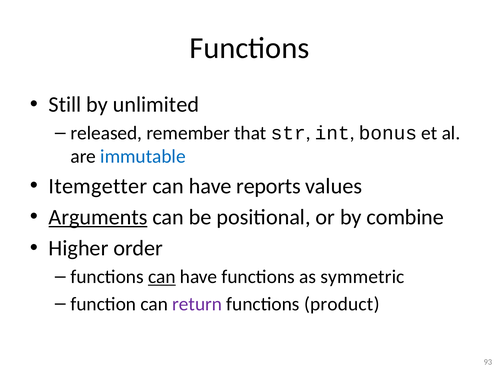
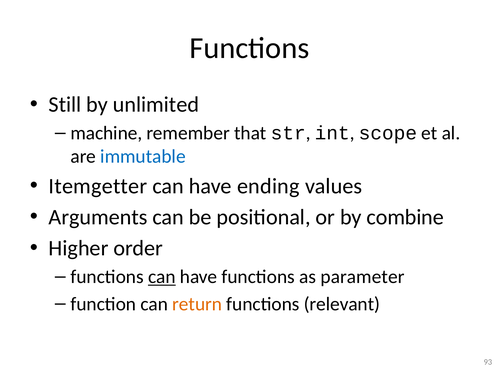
released: released -> machine (106, 133)
bonus: bonus -> scope (388, 133)
reports: reports -> ending (268, 186)
Arguments underline: present -> none (98, 217)
symmetric: symmetric -> parameter (362, 277)
return colour: purple -> orange (197, 304)
product: product -> relevant (342, 304)
